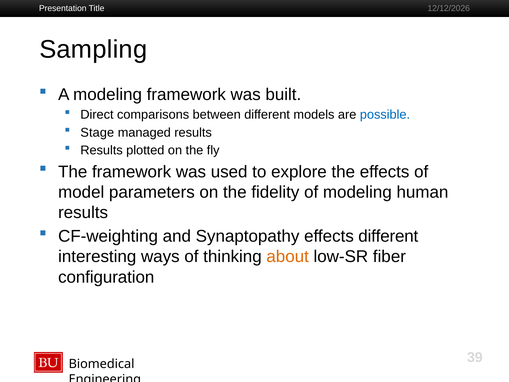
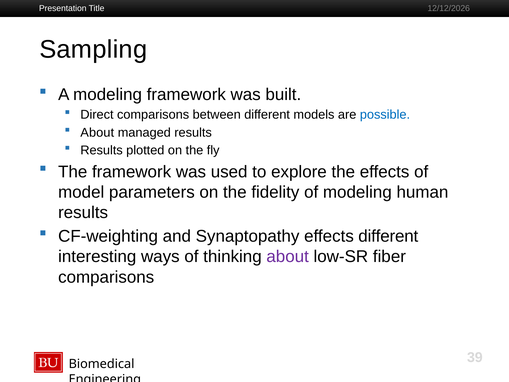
Stage: Stage -> About (97, 132)
about colour: orange -> purple (288, 257)
configuration: configuration -> comparisons (106, 277)
